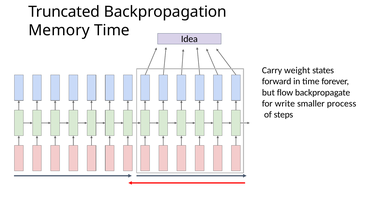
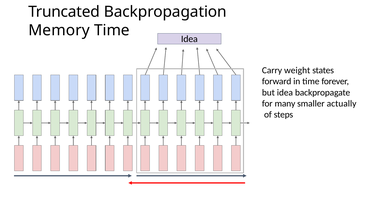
but flow: flow -> idea (285, 93)
write: write -> many (285, 104)
process: process -> actually (342, 104)
